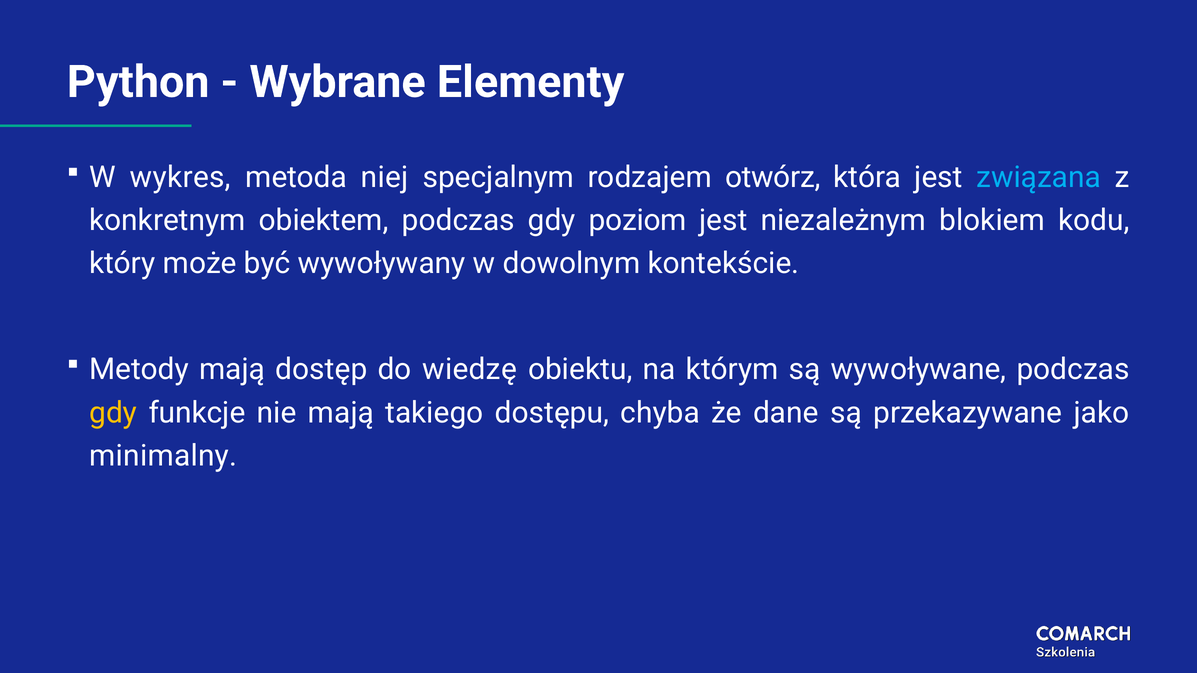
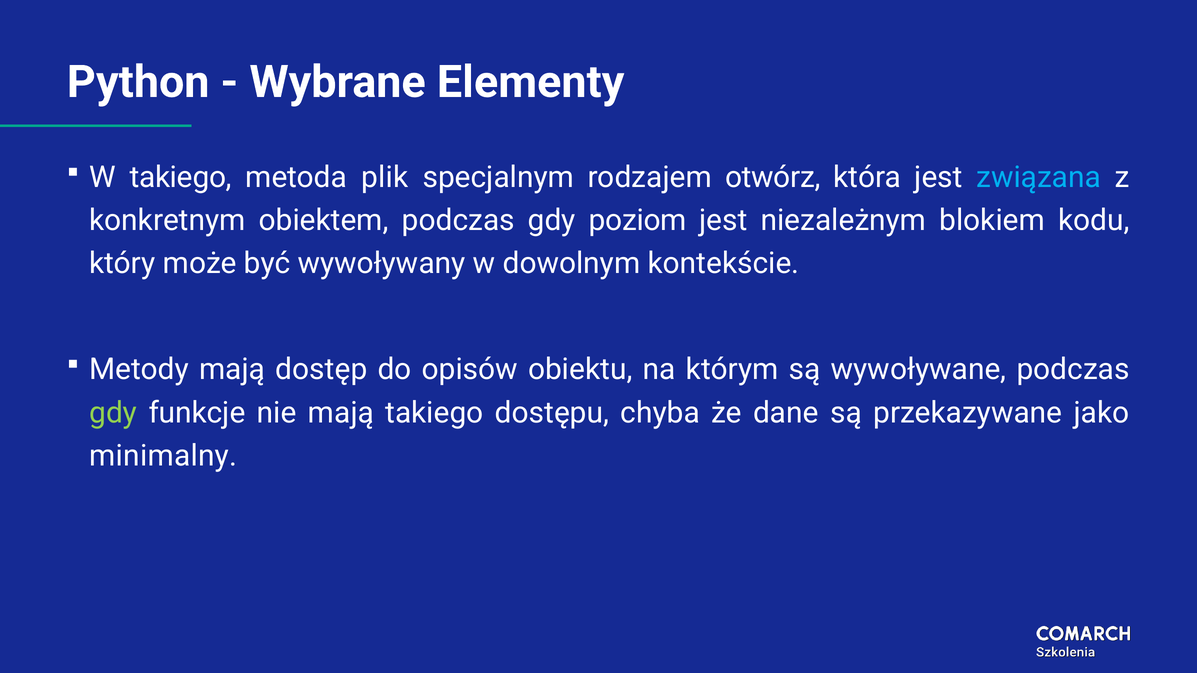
W wykres: wykres -> takiego (181, 177)
niej: niej -> plik (385, 177)
wiedzę: wiedzę -> opisów (470, 370)
gdy colour: yellow -> light green (113, 413)
